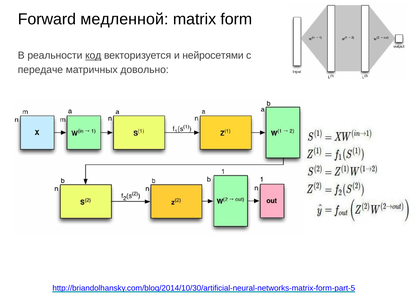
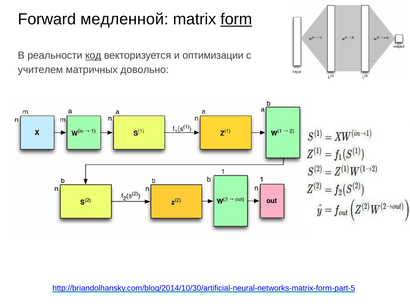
form underline: none -> present (236, 19)
нейросетями: нейросетями -> оптимизации (213, 55)
передаче: передаче -> учителем (40, 70)
